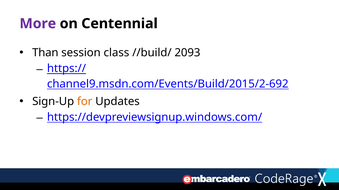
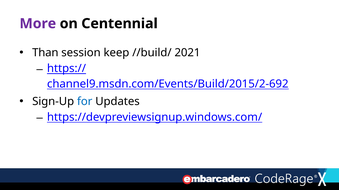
class: class -> keep (116, 53)
2093: 2093 -> 2021 (187, 53)
for colour: orange -> blue (85, 102)
